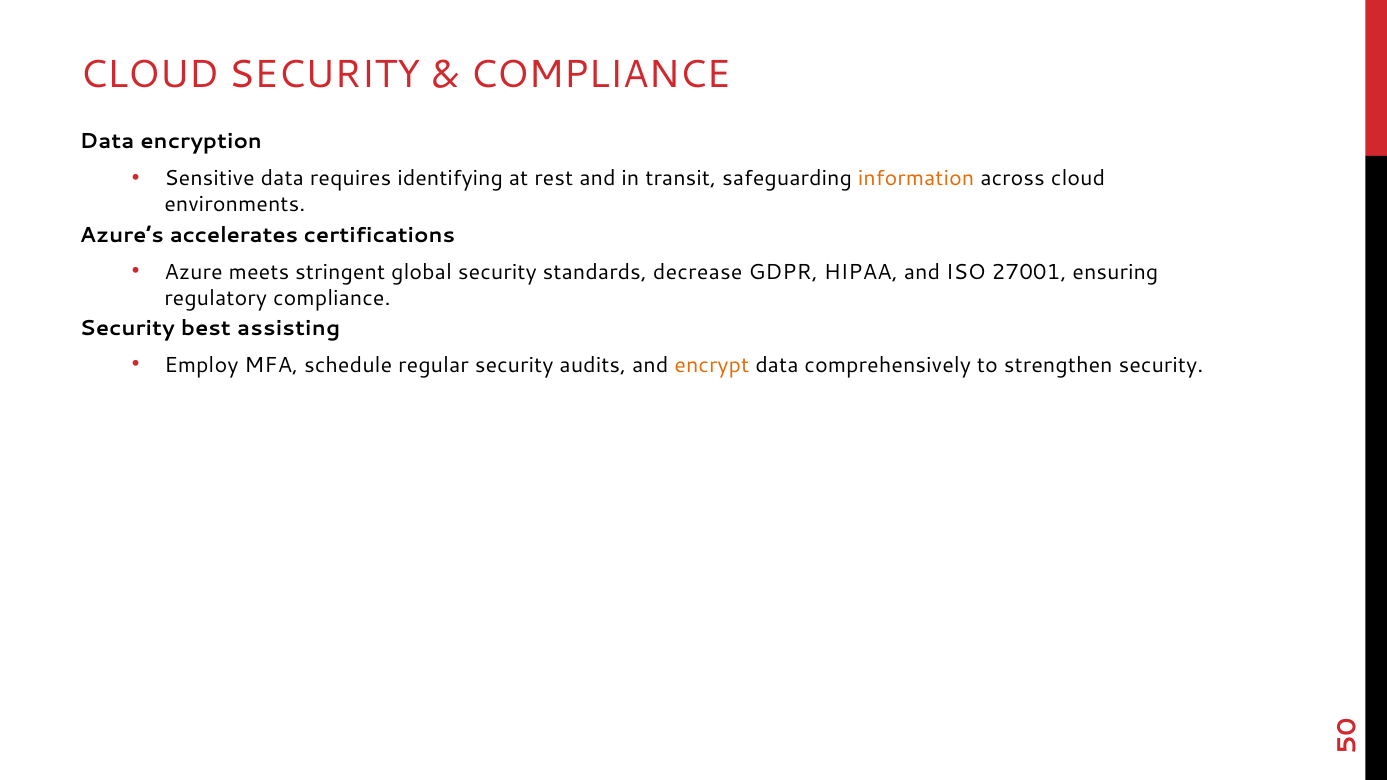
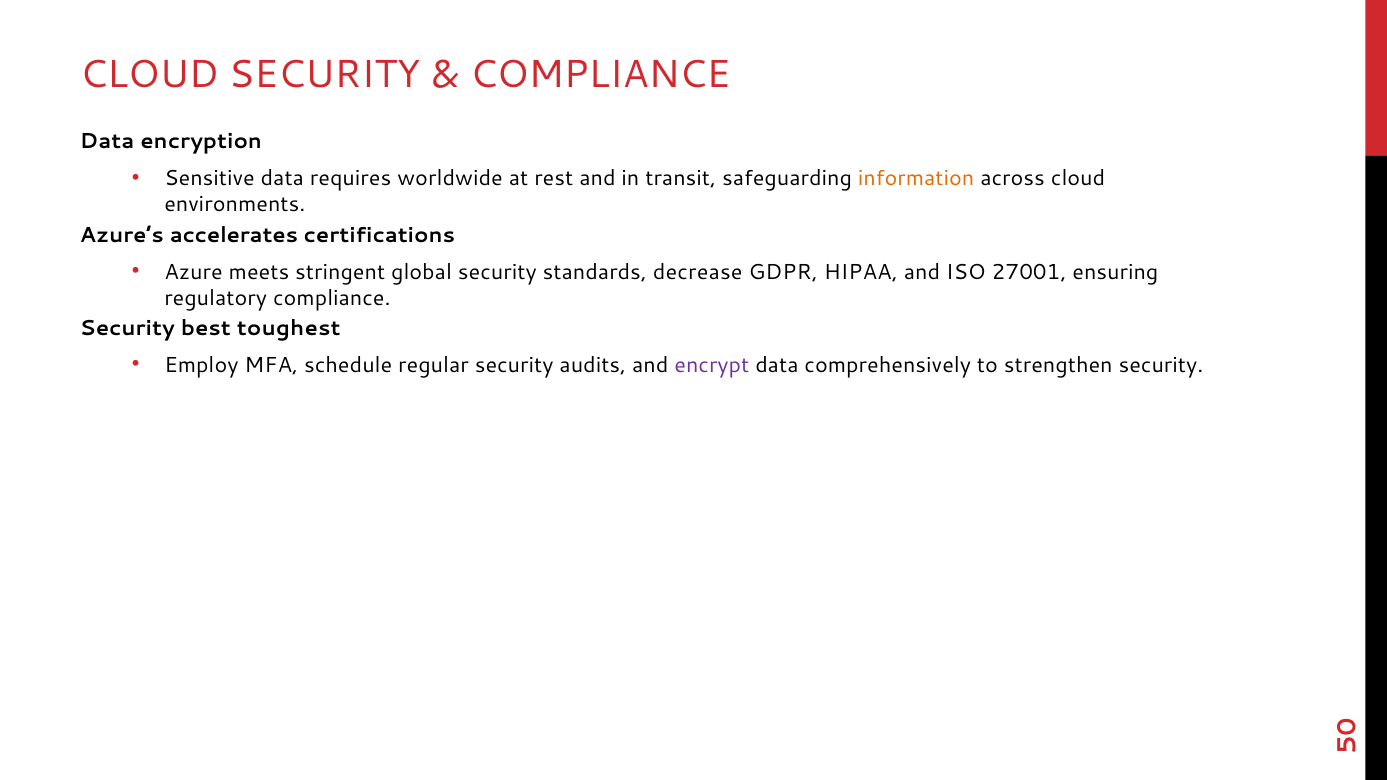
identifying: identifying -> worldwide (450, 179)
assisting: assisting -> toughest (289, 328)
encrypt colour: orange -> purple (712, 365)
